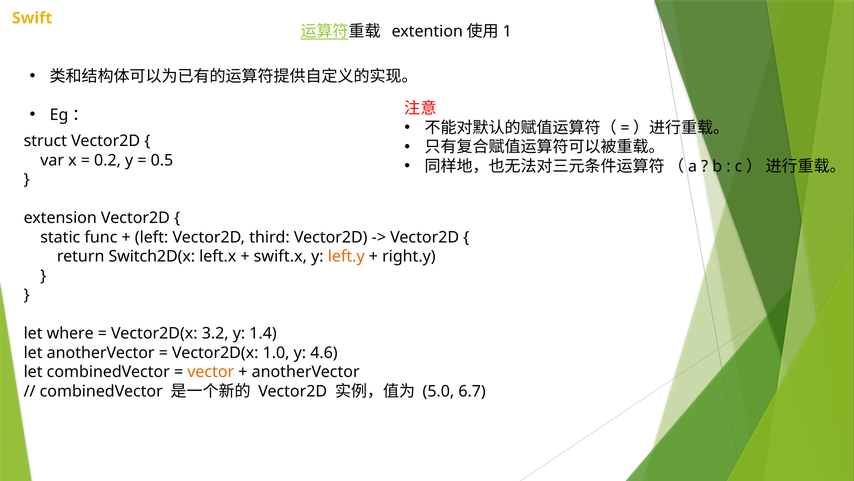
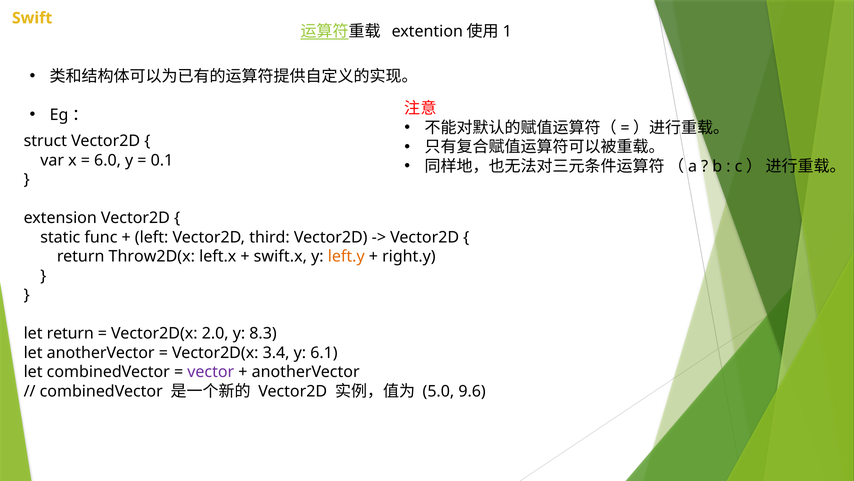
0.2: 0.2 -> 6.0 (108, 160)
0.5: 0.5 -> 0.1 (162, 160)
Switch2D(x: Switch2D(x -> Throw2D(x (152, 256)
let where: where -> return (70, 333)
3.2: 3.2 -> 2.0 (215, 333)
1.4: 1.4 -> 8.3 (263, 333)
1.0: 1.0 -> 3.4 (276, 352)
4.6: 4.6 -> 6.1 (324, 352)
vector colour: orange -> purple (211, 372)
6.7: 6.7 -> 9.6 (472, 391)
